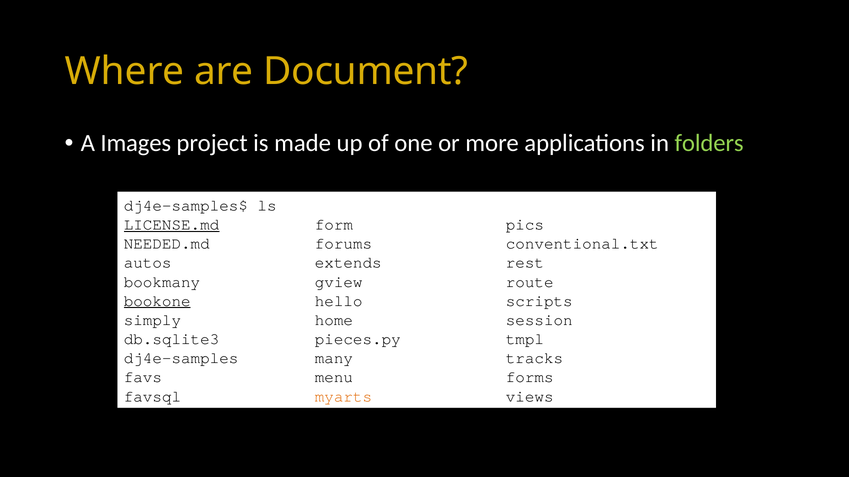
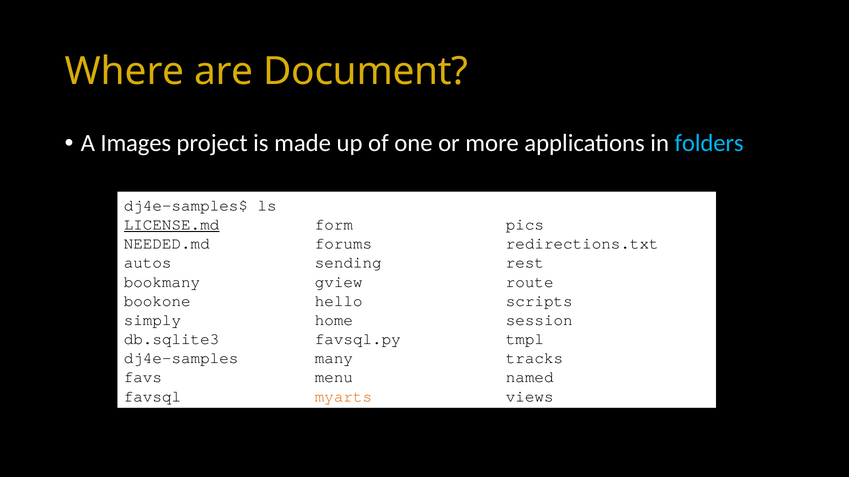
folders colour: light green -> light blue (709, 143)
conventional.txt: conventional.txt -> redirections.txt (582, 244)
extends: extends -> sending (348, 263)
bookone underline: present -> none (157, 301)
pieces.py: pieces.py -> favsql.py (358, 339)
forms: forms -> named (530, 378)
